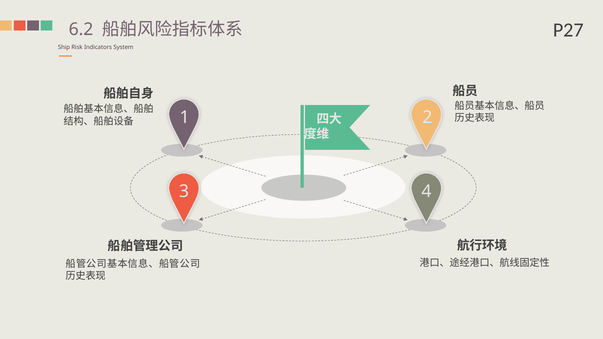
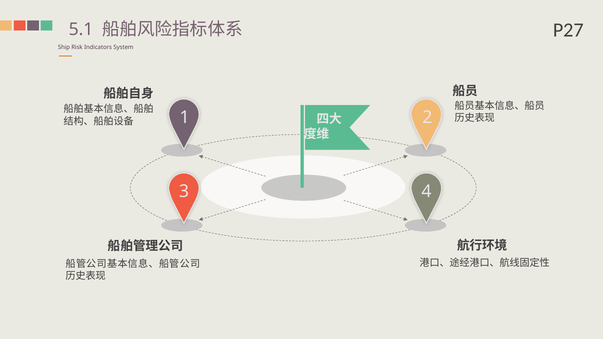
6.2: 6.2 -> 5.1 (81, 29)
